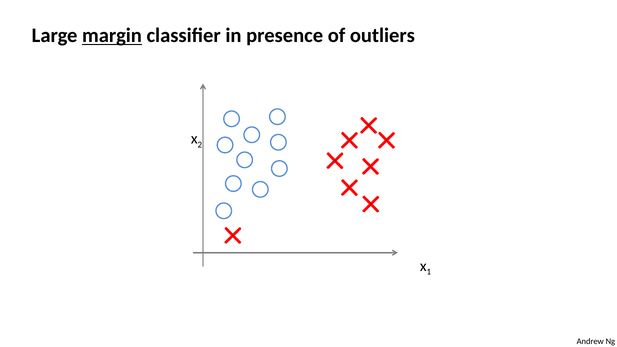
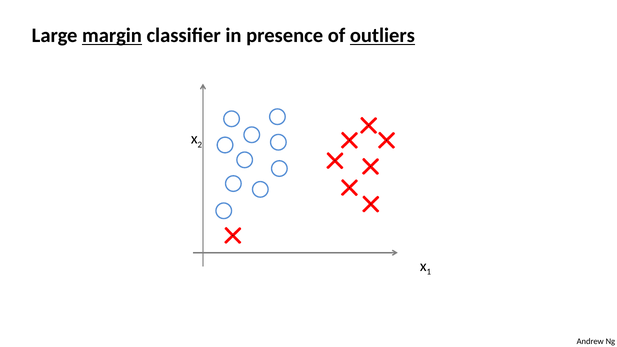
outliers underline: none -> present (382, 36)
